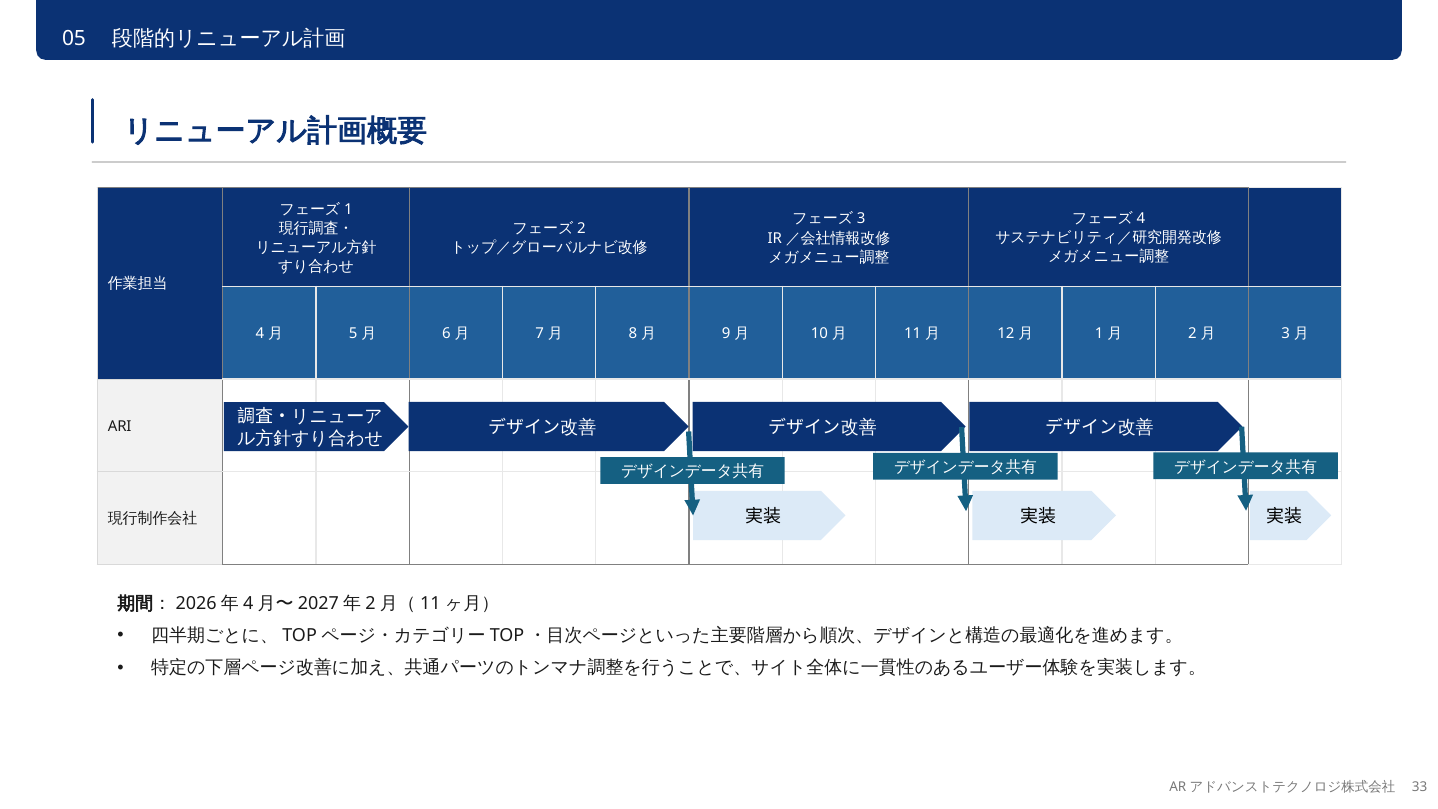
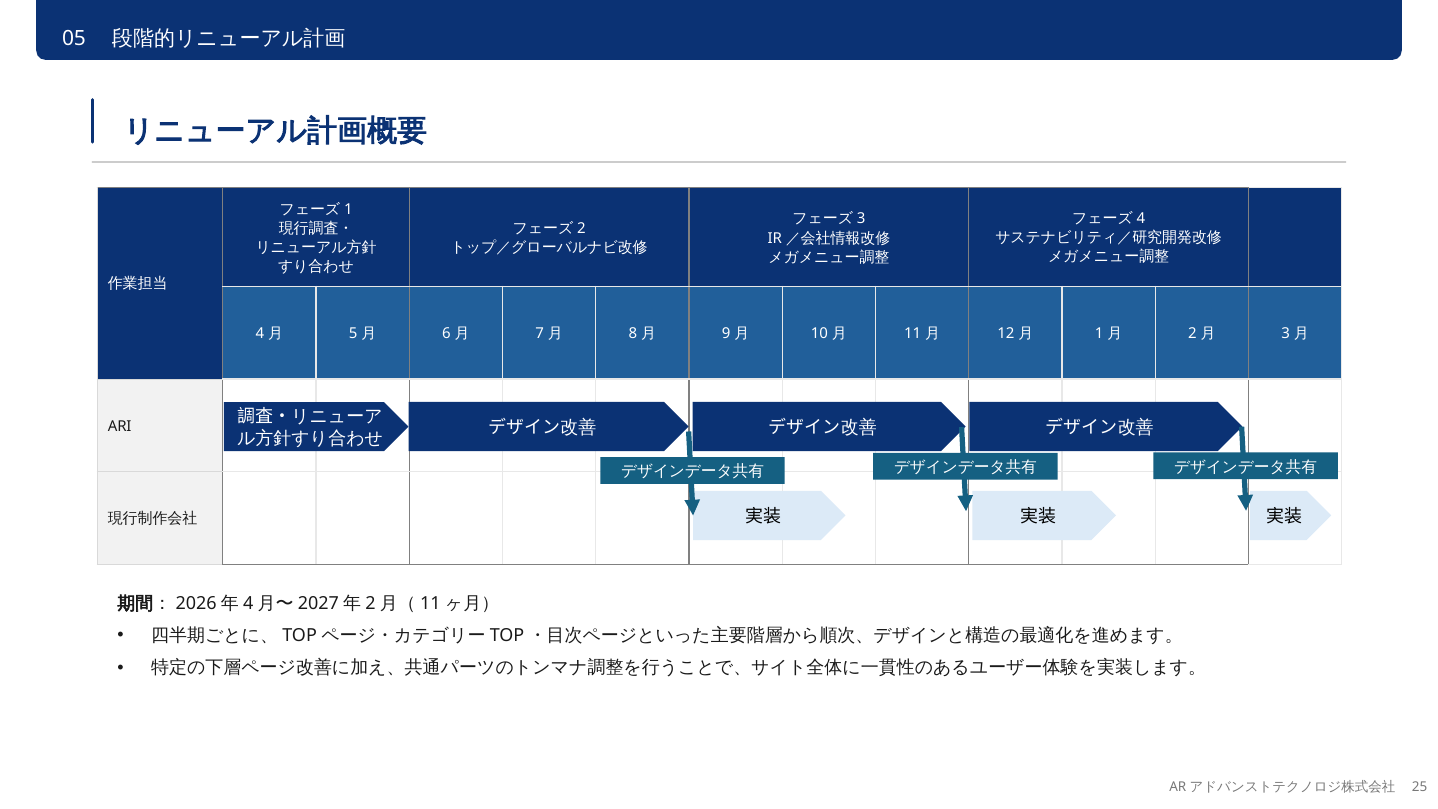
33: 33 -> 25 (1420, 787)
